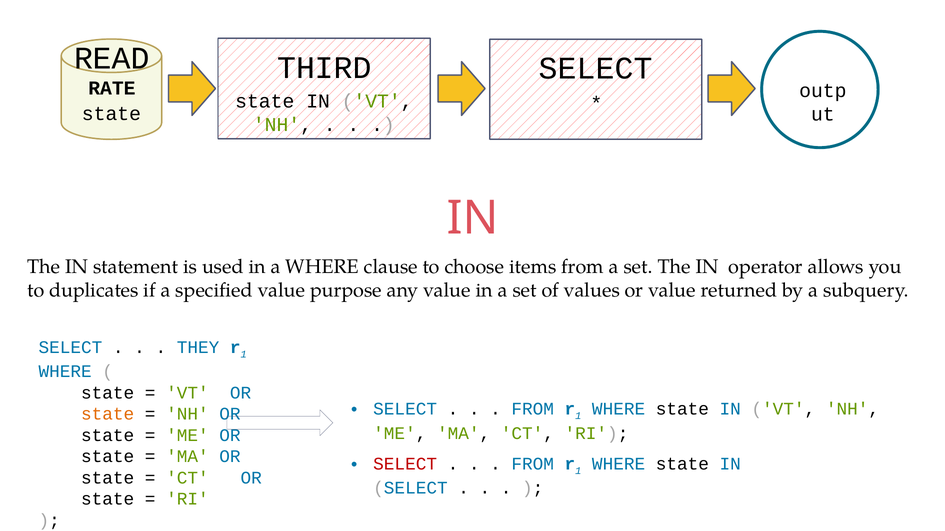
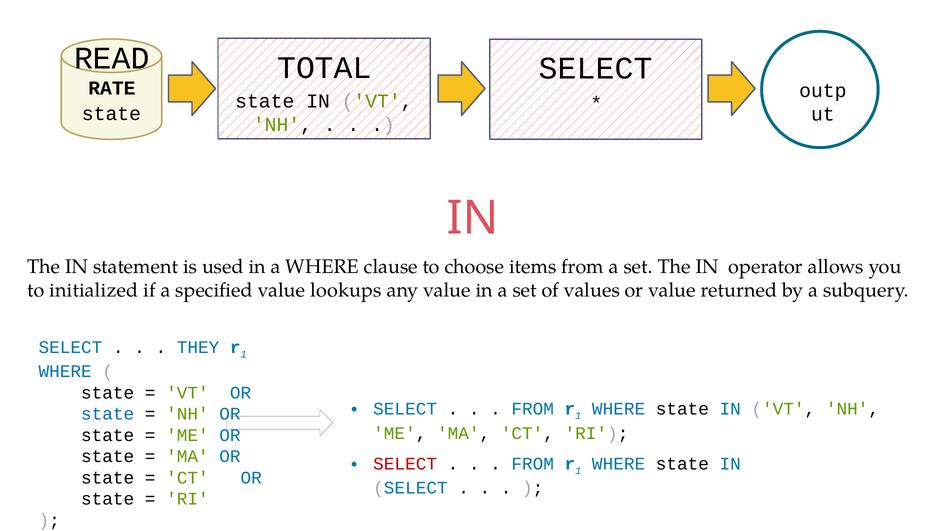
THIRD: THIRD -> TOTAL (324, 68)
duplicates: duplicates -> initialized (94, 291)
purpose: purpose -> lookups (346, 291)
state colour: orange -> blue (108, 414)
